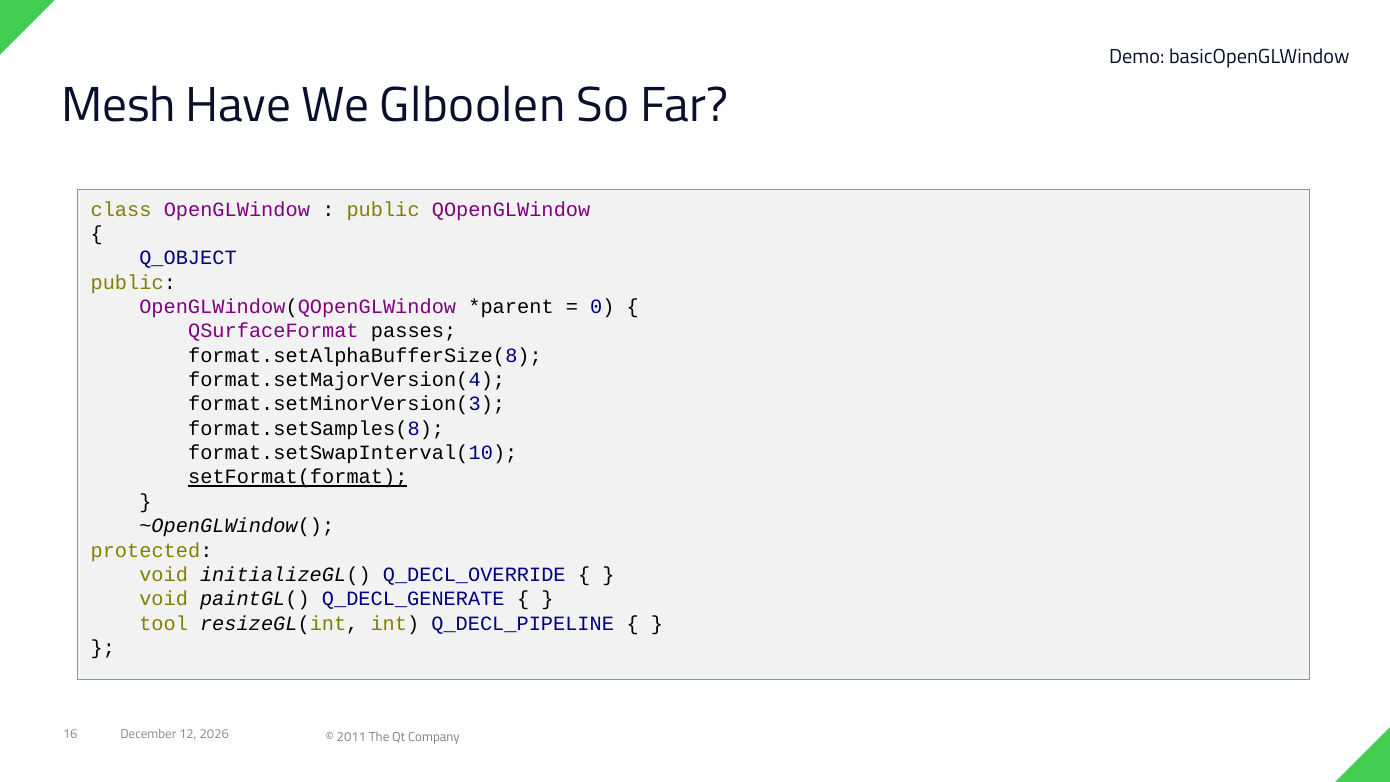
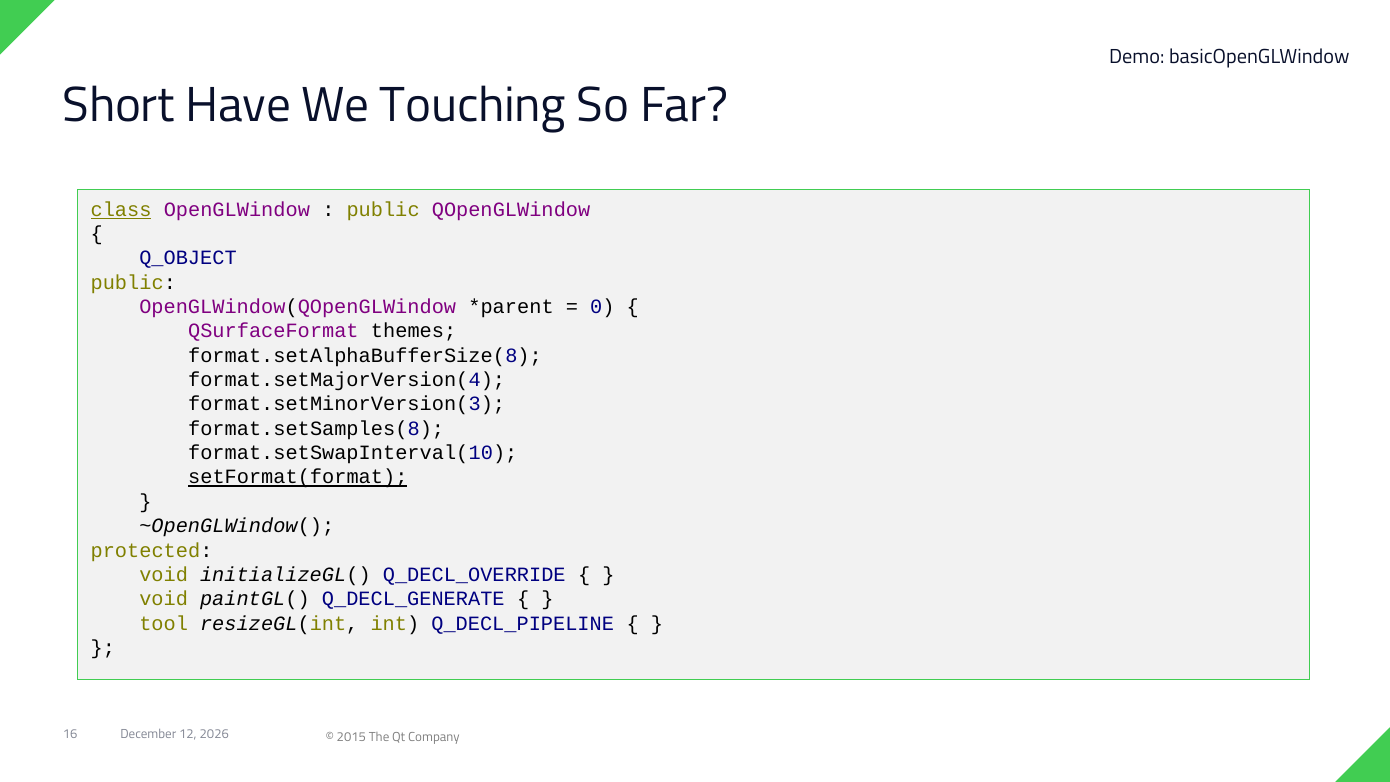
Mesh: Mesh -> Short (119, 105)
Glboolen: Glboolen -> Touching (473, 105)
class underline: none -> present (121, 210)
passes: passes -> themes (414, 331)
2011: 2011 -> 2015 (351, 737)
